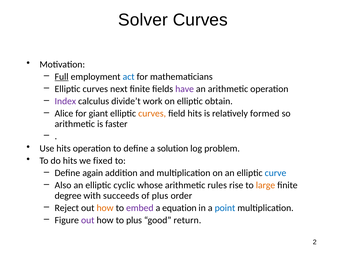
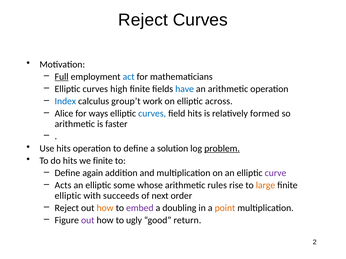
Solver: Solver -> Reject (143, 20)
next: next -> high (119, 89)
have colour: purple -> blue (185, 89)
Index colour: purple -> blue (65, 101)
divide’t: divide’t -> group’t (126, 101)
obtain: obtain -> across (219, 101)
giant: giant -> ways (98, 114)
curves colour: orange -> blue (152, 114)
problem underline: none -> present (222, 149)
we fixed: fixed -> finite (103, 161)
curve colour: blue -> purple (276, 173)
Also: Also -> Acts (63, 186)
cyclic: cyclic -> some (124, 186)
degree: degree -> elliptic (68, 196)
of plus: plus -> next (160, 196)
equation: equation -> doubling (179, 208)
point colour: blue -> orange (225, 208)
to plus: plus -> ugly (134, 221)
